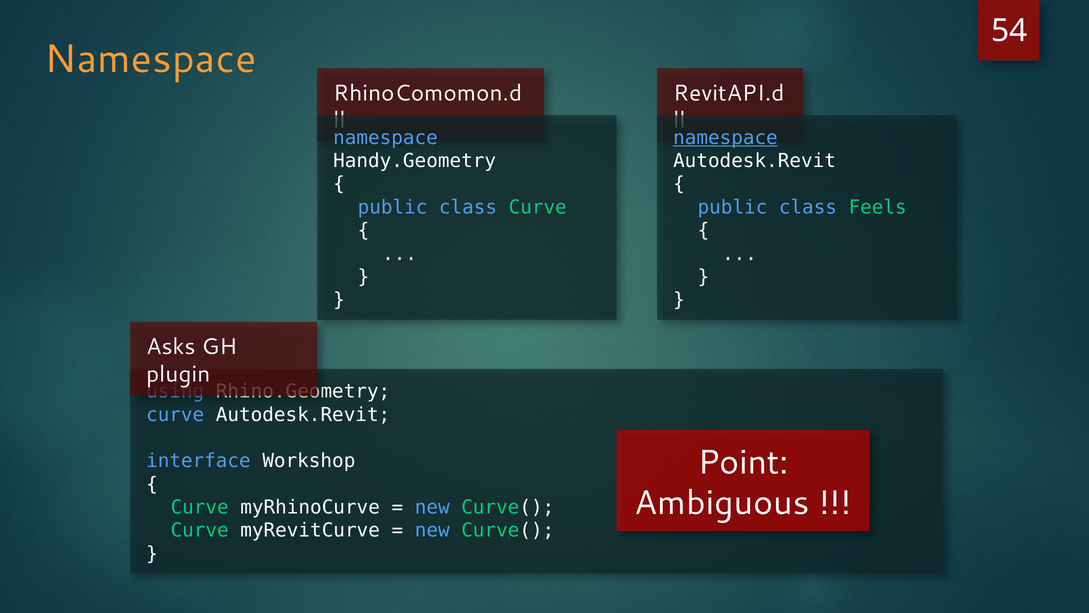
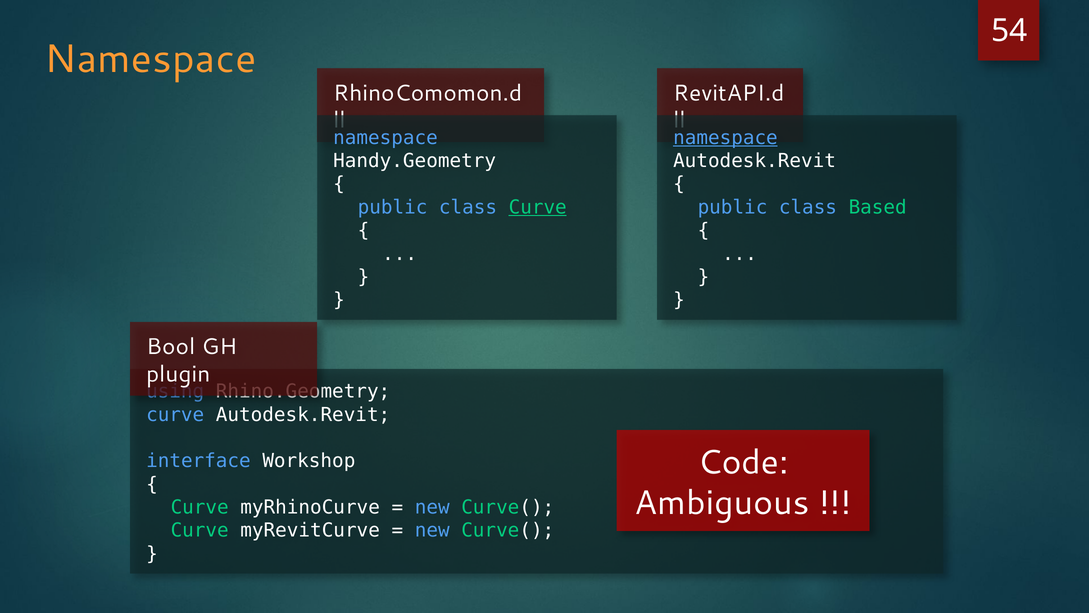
Curve underline: none -> present (538, 207)
Feels: Feels -> Based (878, 207)
Asks: Asks -> Bool (171, 347)
Point: Point -> Code (743, 462)
